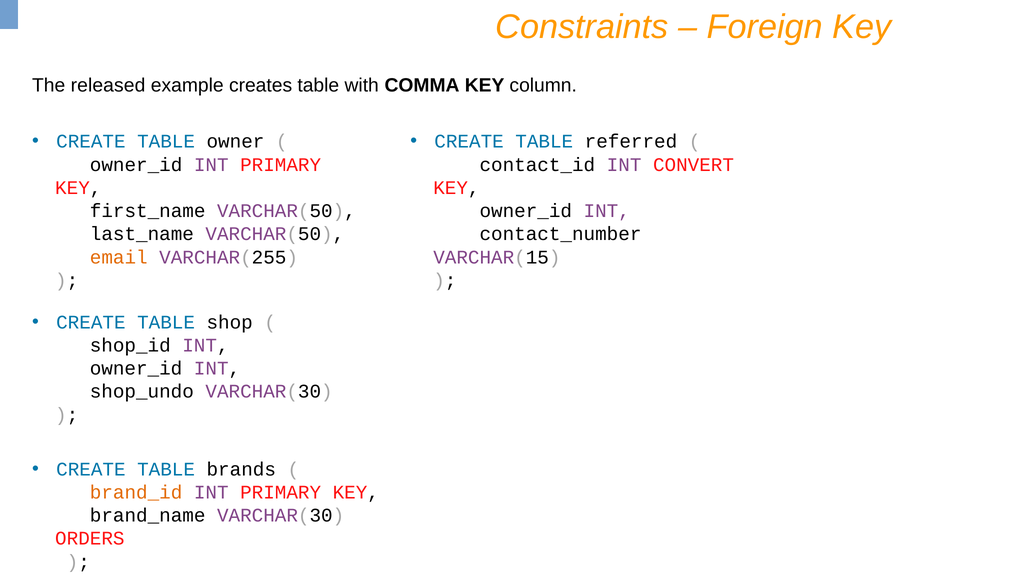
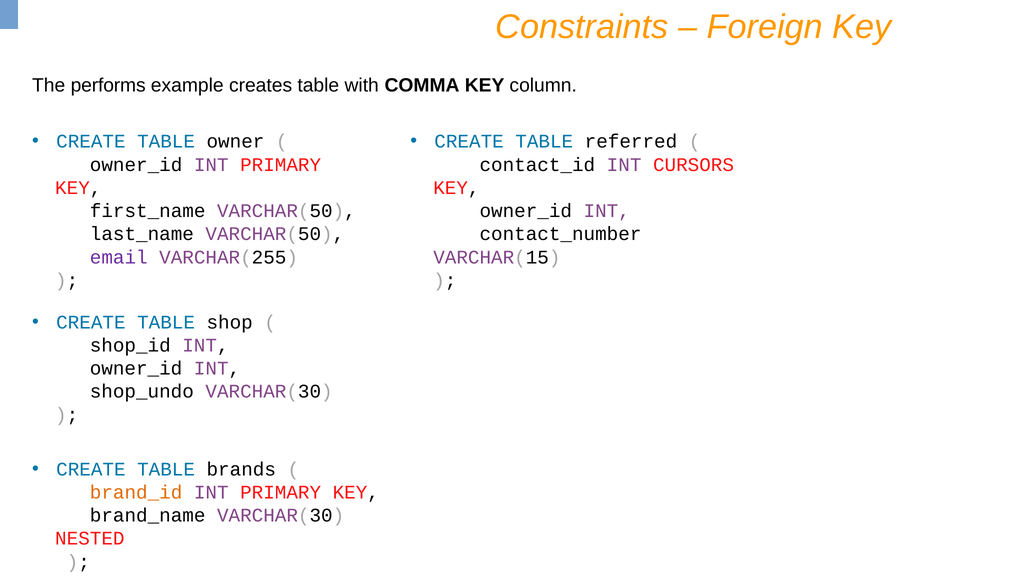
released: released -> performs (108, 86)
CONVERT: CONVERT -> CURSORS (693, 165)
email colour: orange -> purple (119, 257)
ORDERS: ORDERS -> NESTED (90, 539)
